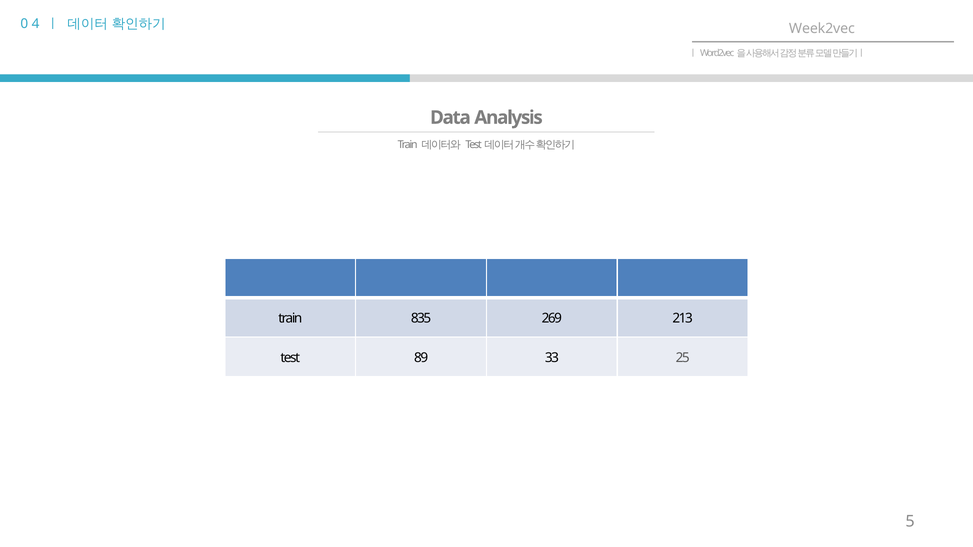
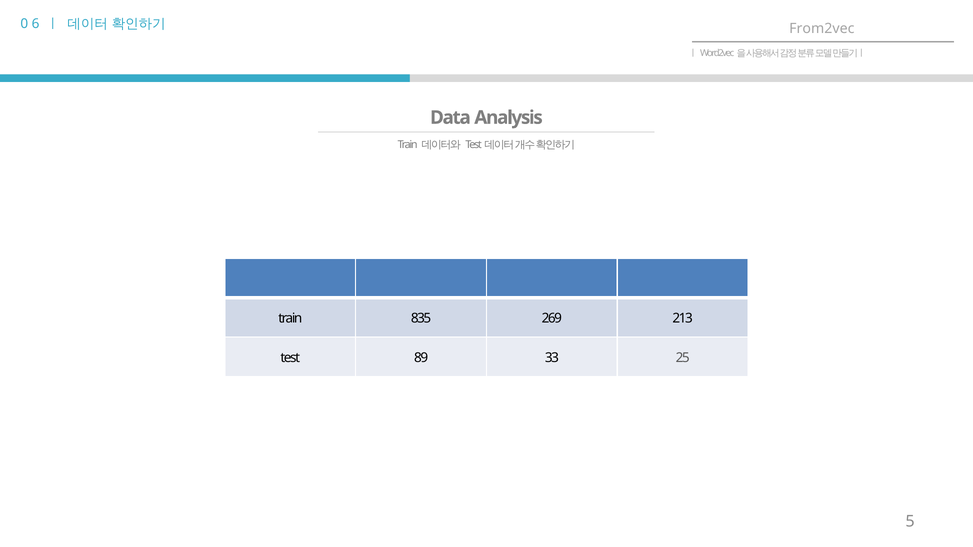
4: 4 -> 6 (36, 24)
Week2vec: Week2vec -> From2vec (822, 29)
